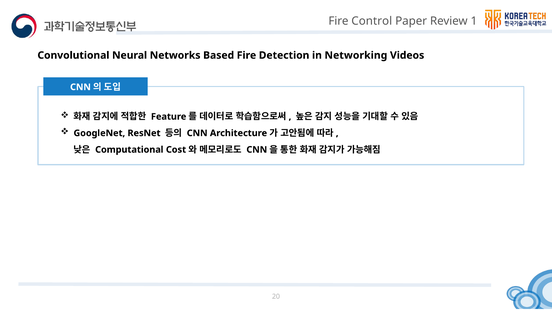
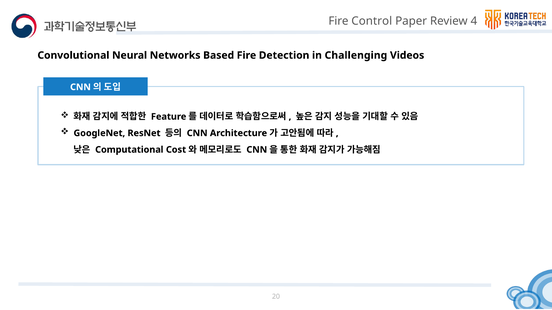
1: 1 -> 4 (474, 21)
Networking: Networking -> Challenging (356, 55)
